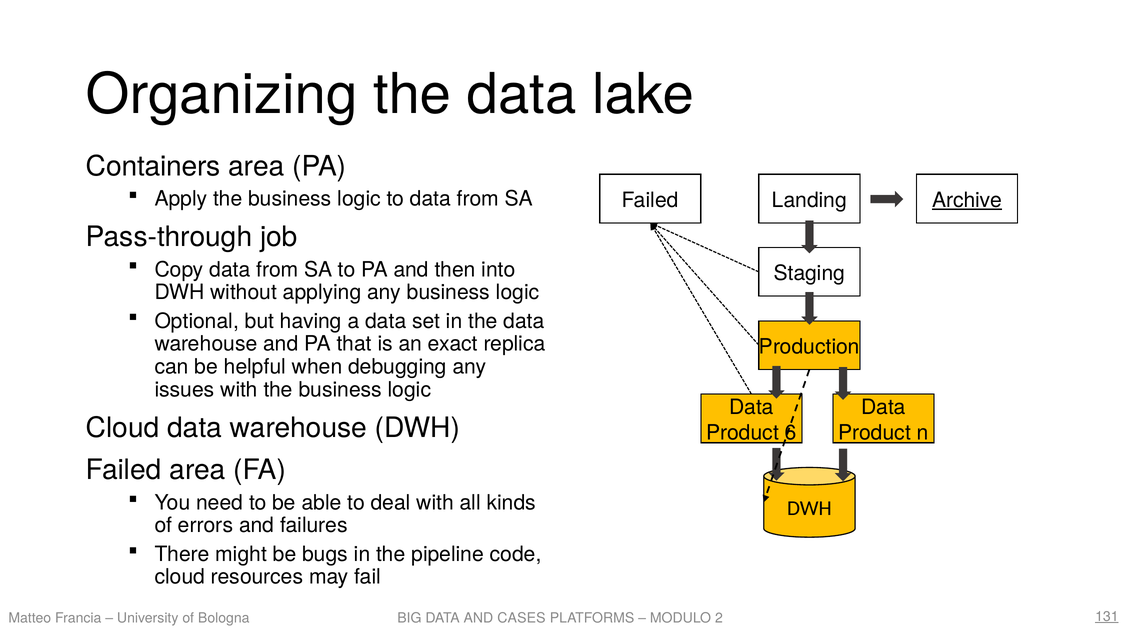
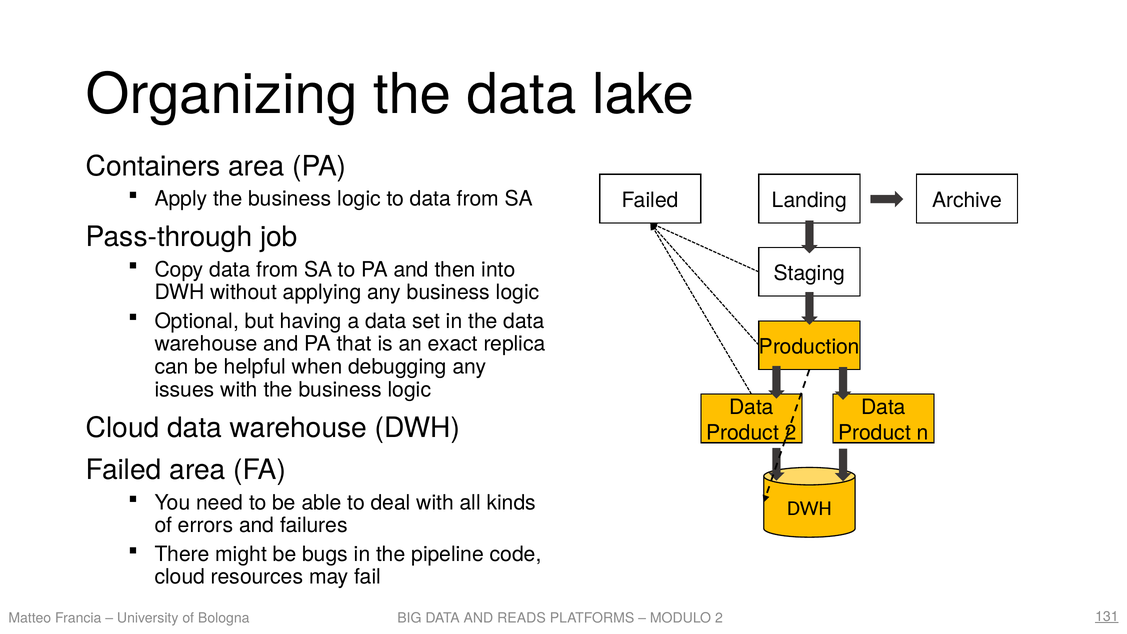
Archive underline: present -> none (967, 200)
Product 6: 6 -> 2 (791, 433)
CASES: CASES -> READS (521, 618)
